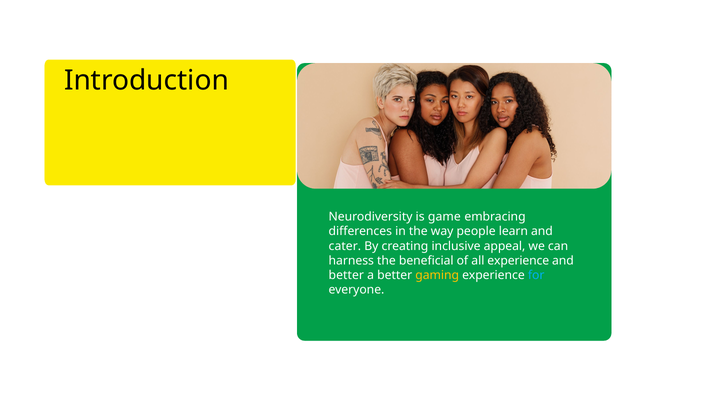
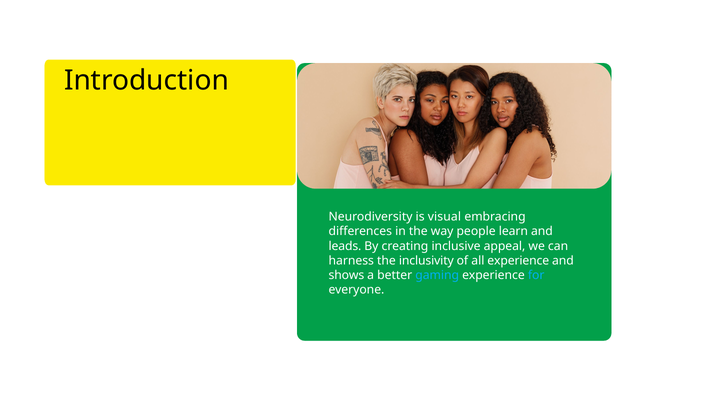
game: game -> visual (444, 217)
cater: cater -> leads (345, 246)
beneficial: beneficial -> inclusivity (426, 261)
better: better -> shows (346, 275)
gaming colour: yellow -> light blue (437, 275)
